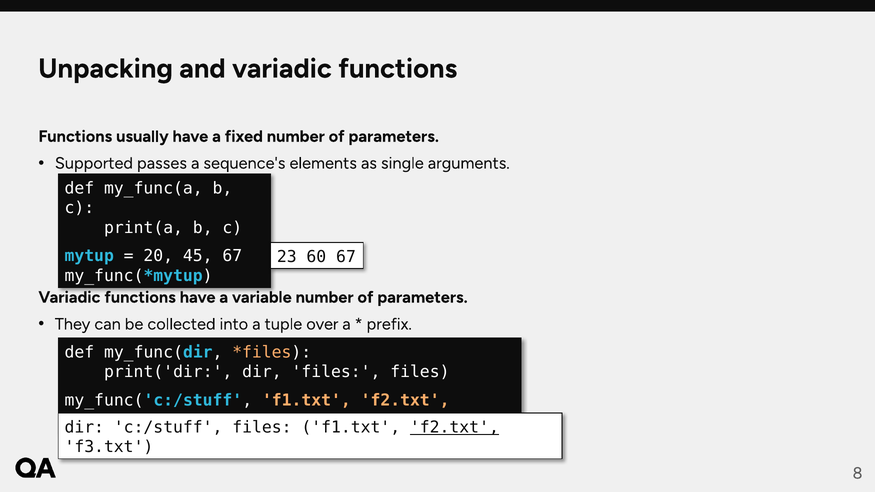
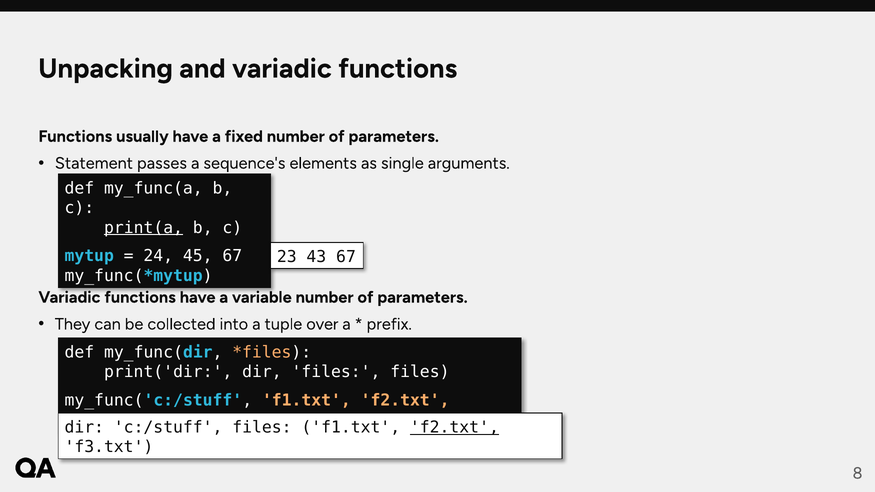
Supported: Supported -> Statement (94, 163)
print(a underline: none -> present (144, 228)
20: 20 -> 24 (158, 256)
60: 60 -> 43 (316, 257)
